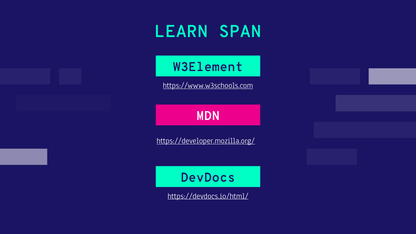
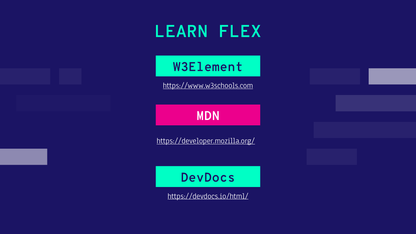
SPAN: SPAN -> FLEX (240, 31)
